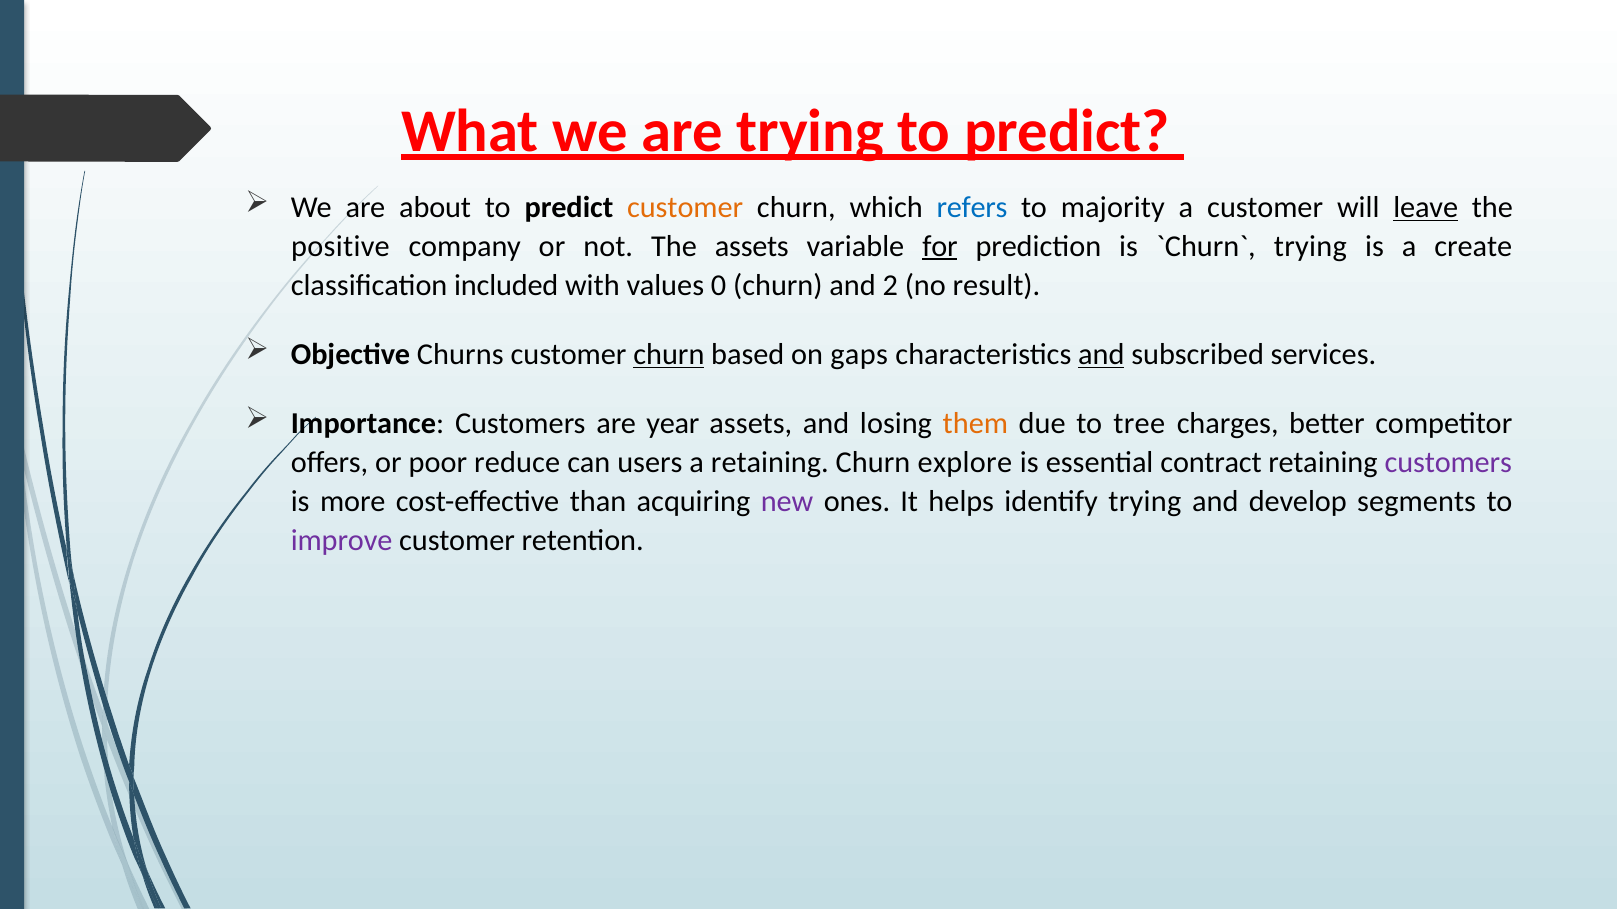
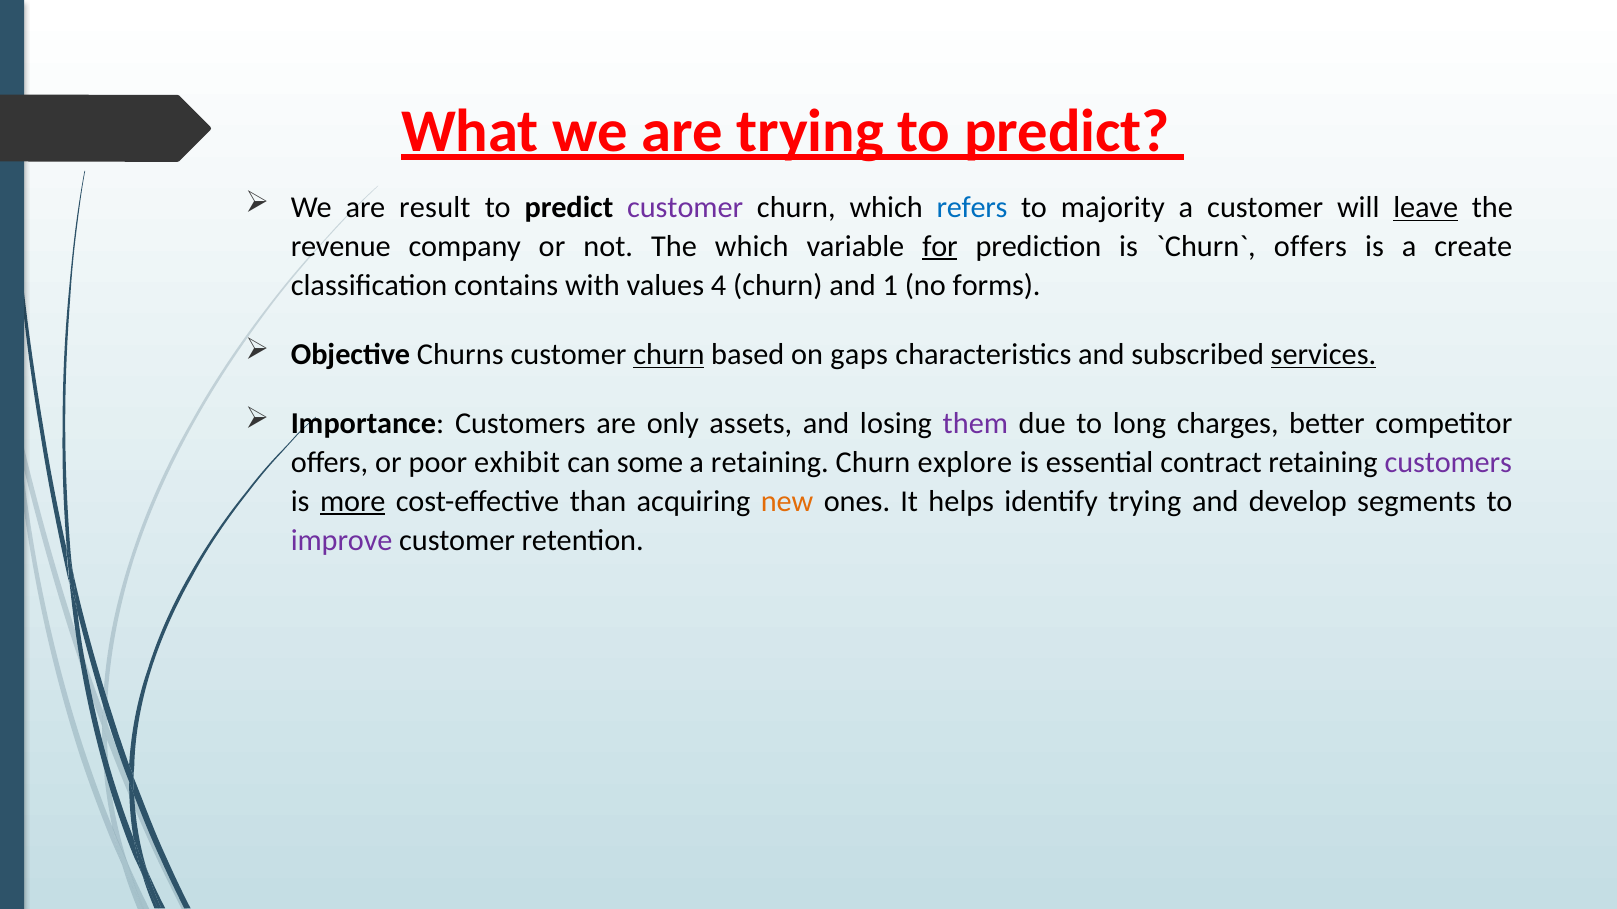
about: about -> result (435, 208)
customer colour: orange -> purple (685, 208)
positive: positive -> revenue (341, 246)
The assets: assets -> which (752, 246)
trying: trying -> offers (1310, 246)
included: included -> contains (506, 285)
0: 0 -> 4 (719, 285)
2: 2 -> 1 (890, 285)
result: result -> forms (997, 285)
and underline: present -> none (1101, 355)
services underline: none -> present (1323, 355)
year: year -> only (673, 424)
them colour: orange -> purple (975, 424)
tree: tree -> long (1139, 424)
reduce: reduce -> exhibit (517, 463)
users: users -> some (650, 463)
more underline: none -> present (353, 502)
new colour: purple -> orange (787, 502)
